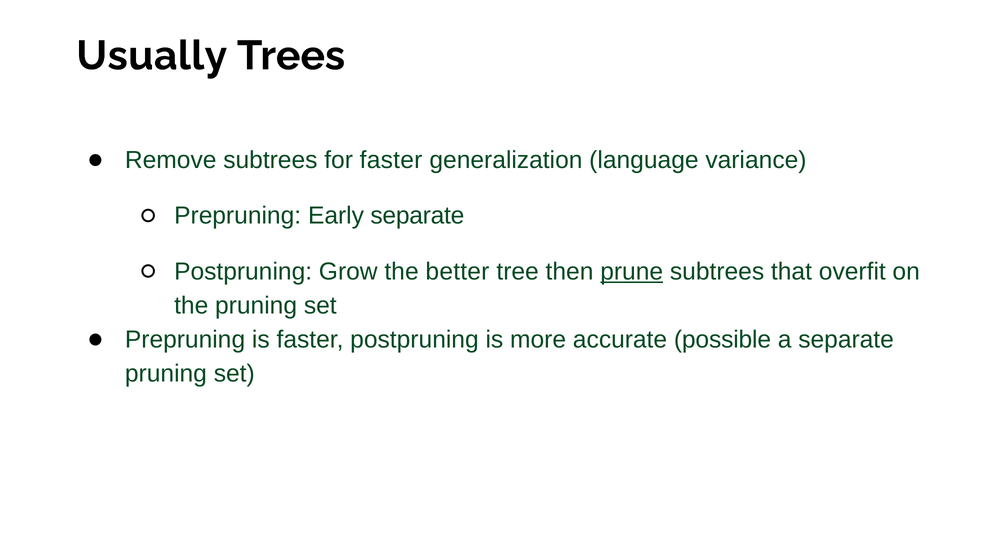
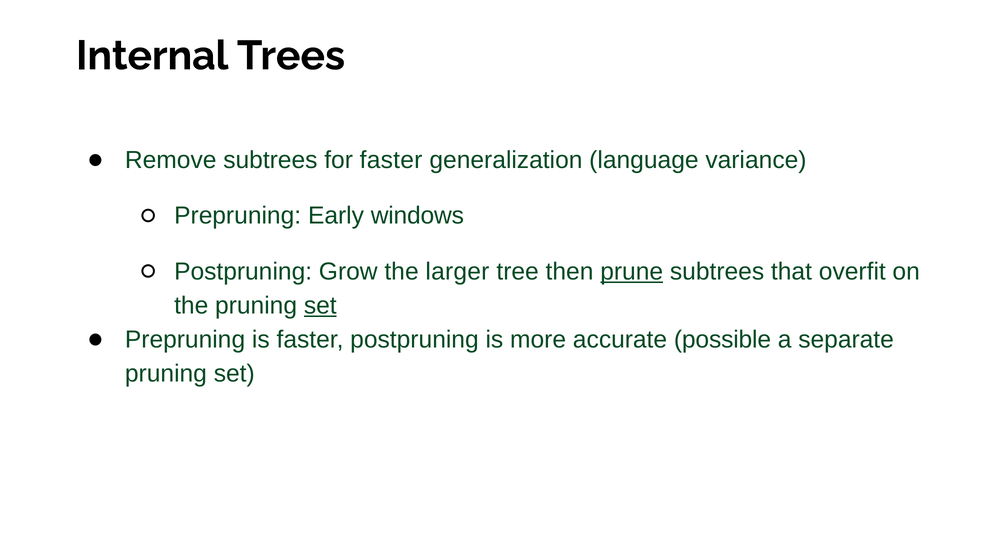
Usually: Usually -> Internal (152, 56)
Early separate: separate -> windows (417, 216)
better: better -> larger (457, 271)
set underline: none -> present (320, 305)
